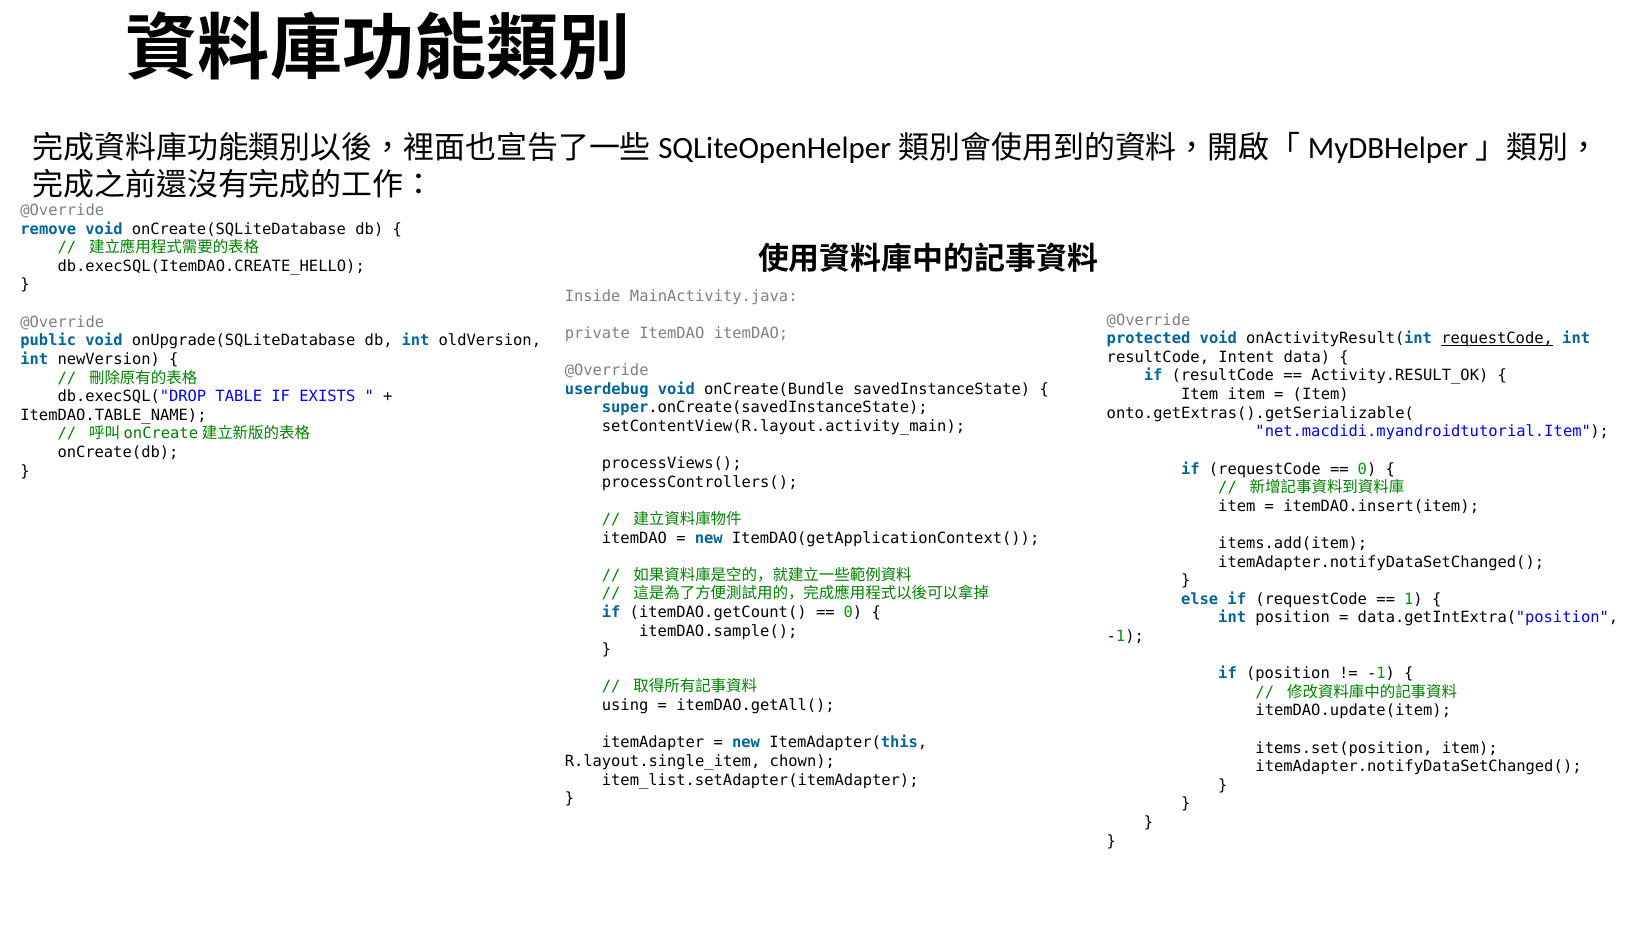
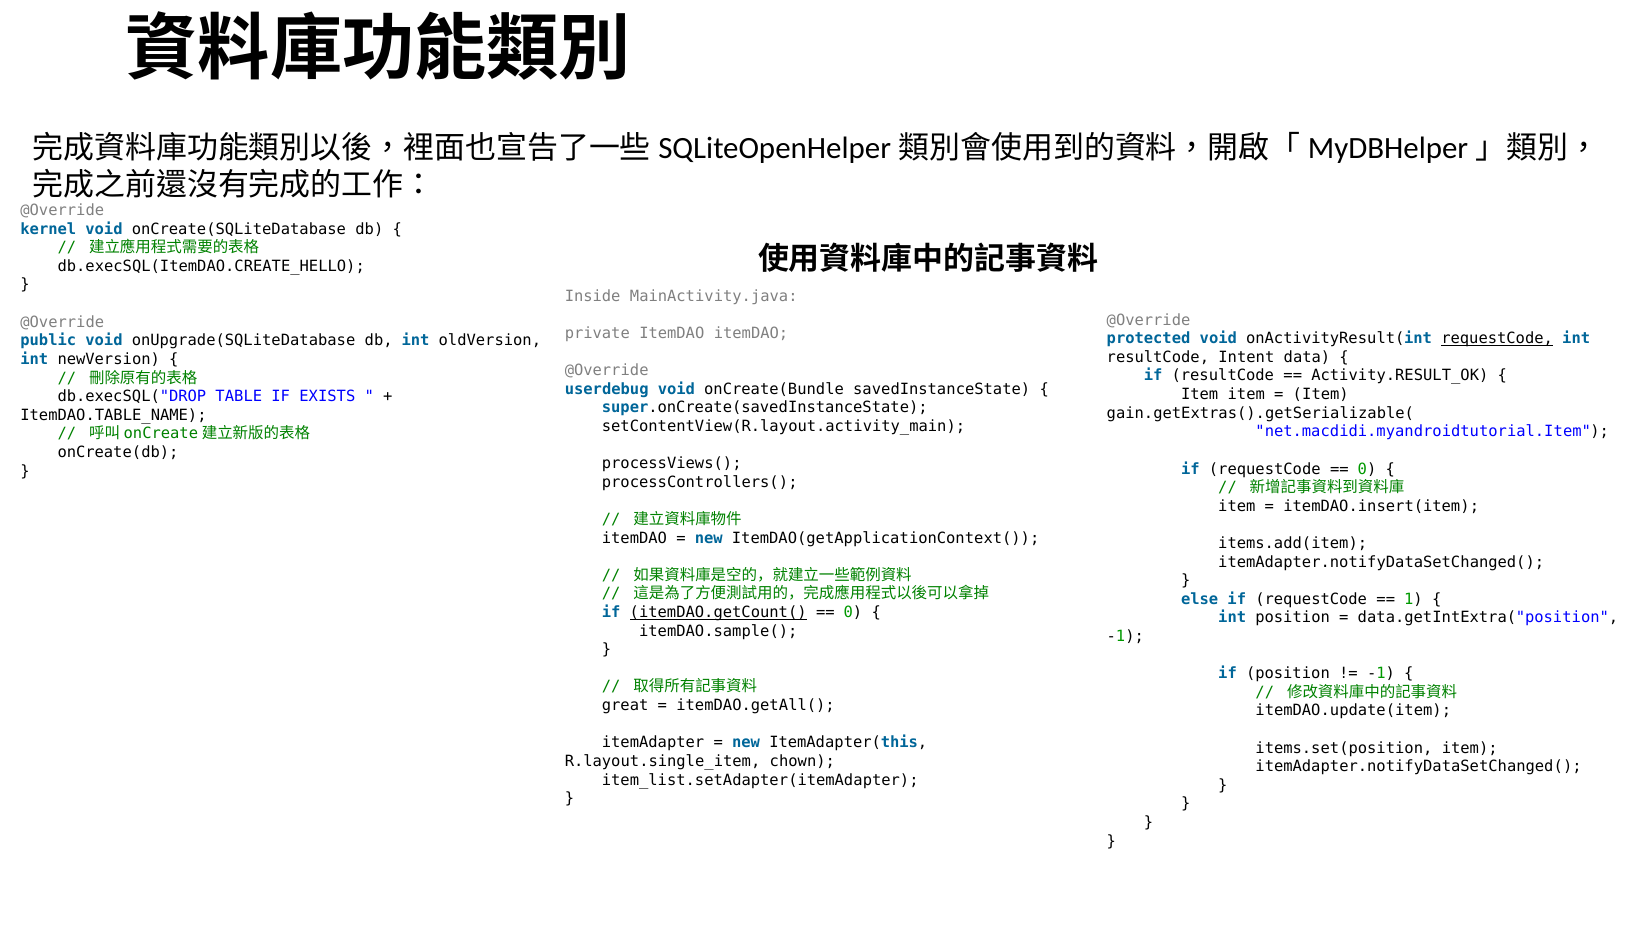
remove: remove -> kernel (48, 229)
onto.getExtras().getSerializable(: onto.getExtras().getSerializable( -> gain.getExtras().getSerializable( (1260, 413)
itemDAO.getCount( underline: none -> present (718, 612)
using: using -> great (625, 705)
